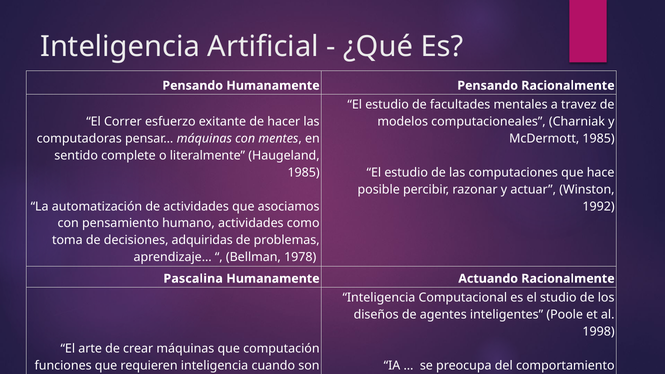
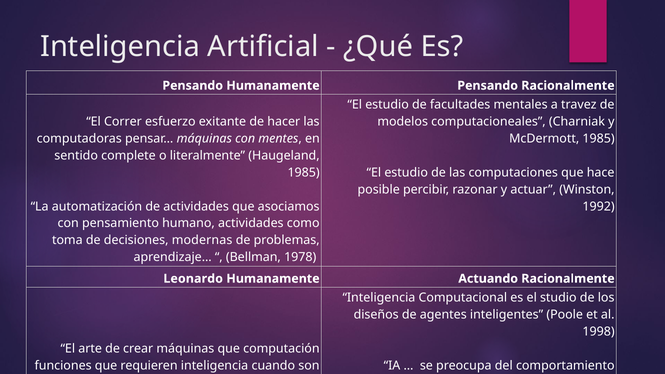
adquiridas: adquiridas -> modernas (202, 240)
Pascalina: Pascalina -> Leonardo (193, 279)
